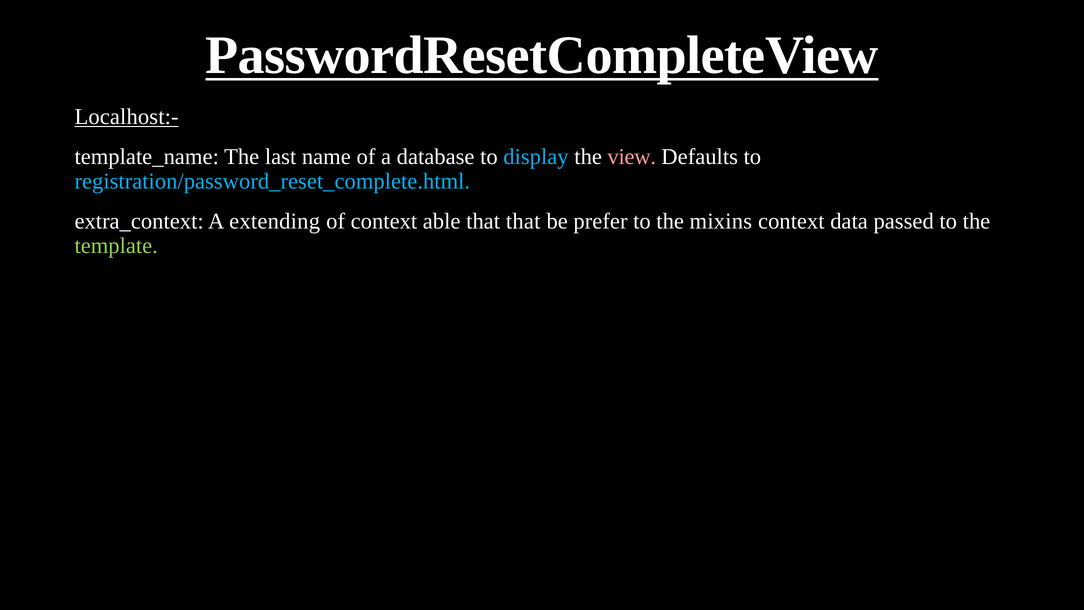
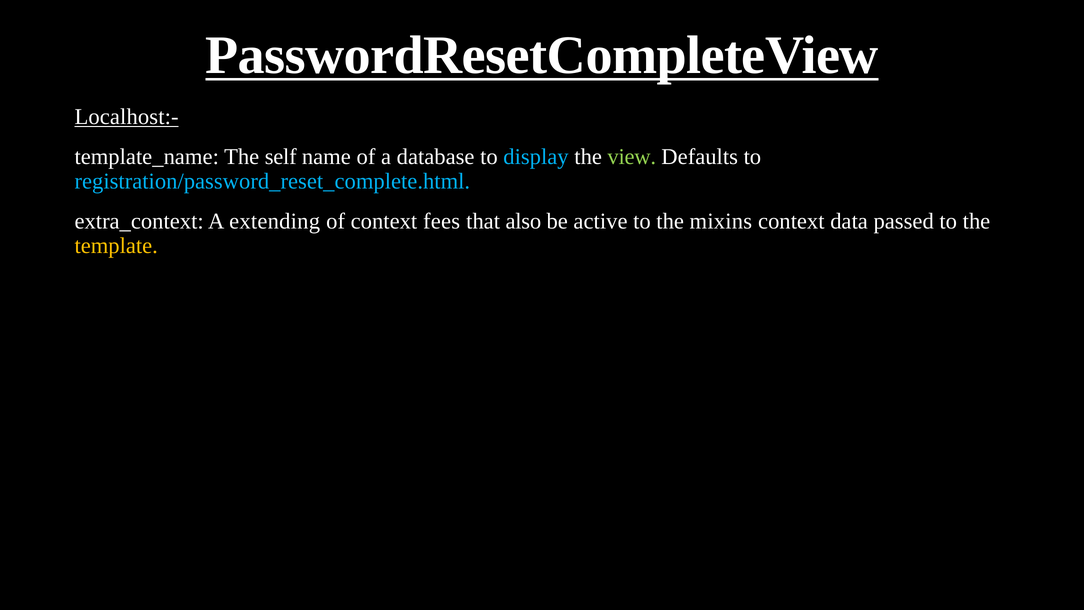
last: last -> self (281, 157)
view colour: pink -> light green (632, 157)
able: able -> fees (442, 221)
that that: that -> also (523, 221)
prefer: prefer -> active (601, 221)
template colour: light green -> yellow (116, 246)
